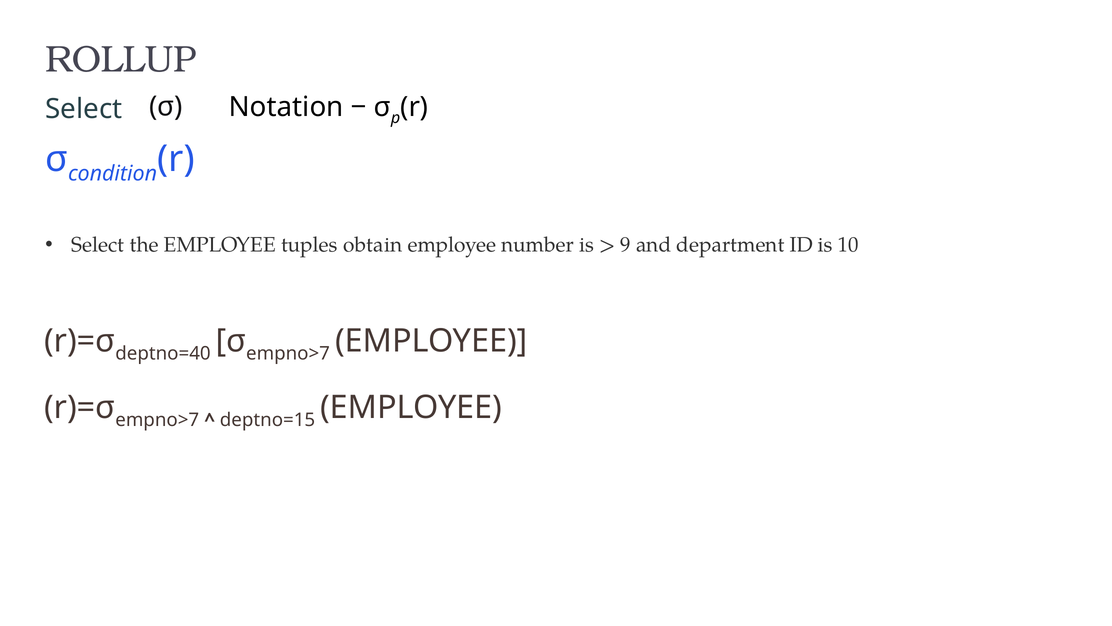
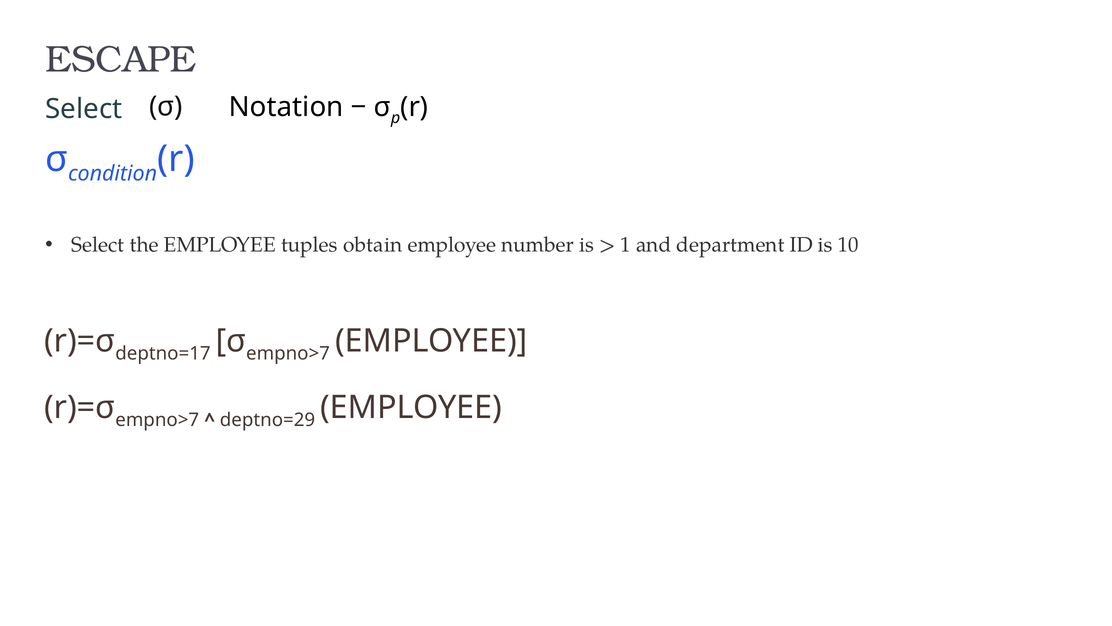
ROLLUP: ROLLUP -> ESCAPE (121, 60)
9: 9 -> 1 (626, 245)
deptno=40: deptno=40 -> deptno=17 (163, 353)
deptno=15: deptno=15 -> deptno=29 (268, 420)
